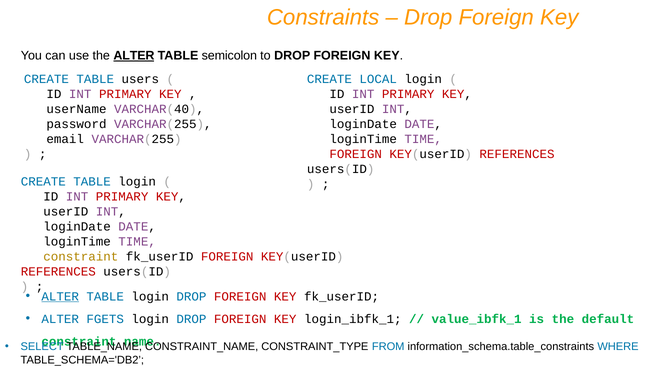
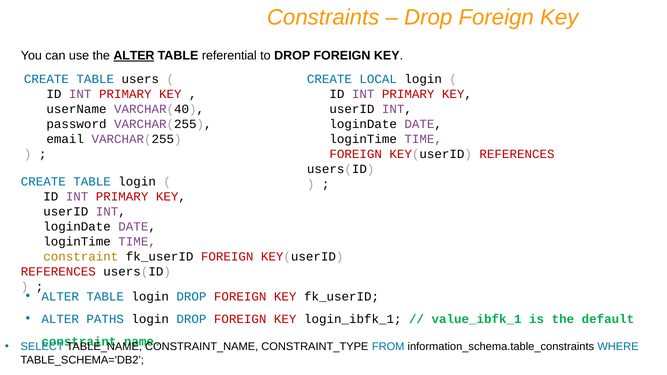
semicolon: semicolon -> referential (229, 56)
ALTER underline: present -> none (60, 297)
FGETS: FGETS -> PATHS (105, 319)
